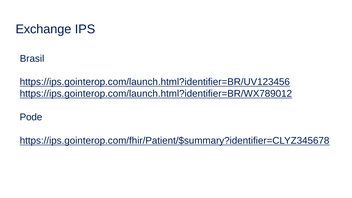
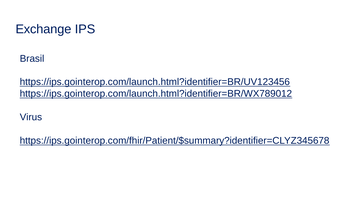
Pode: Pode -> Virus (31, 117)
